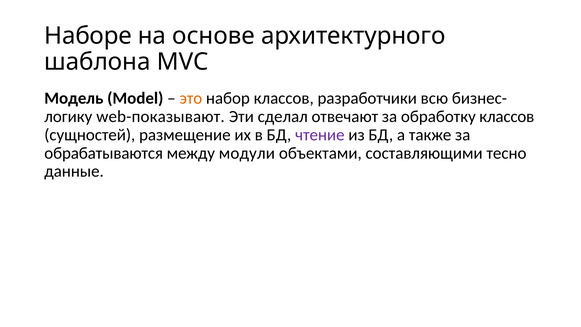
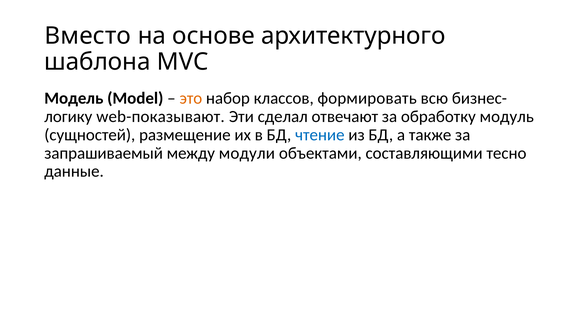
Наборе: Наборе -> Вместо (88, 36)
разработчики: разработчики -> формировать (367, 98)
обработку классов: классов -> модуль (507, 116)
чтение colour: purple -> blue (320, 135)
обрабатываются: обрабатываются -> запрашиваемый (104, 153)
